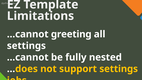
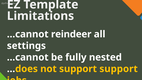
greeting: greeting -> reindeer (71, 34)
support settings: settings -> support (119, 69)
